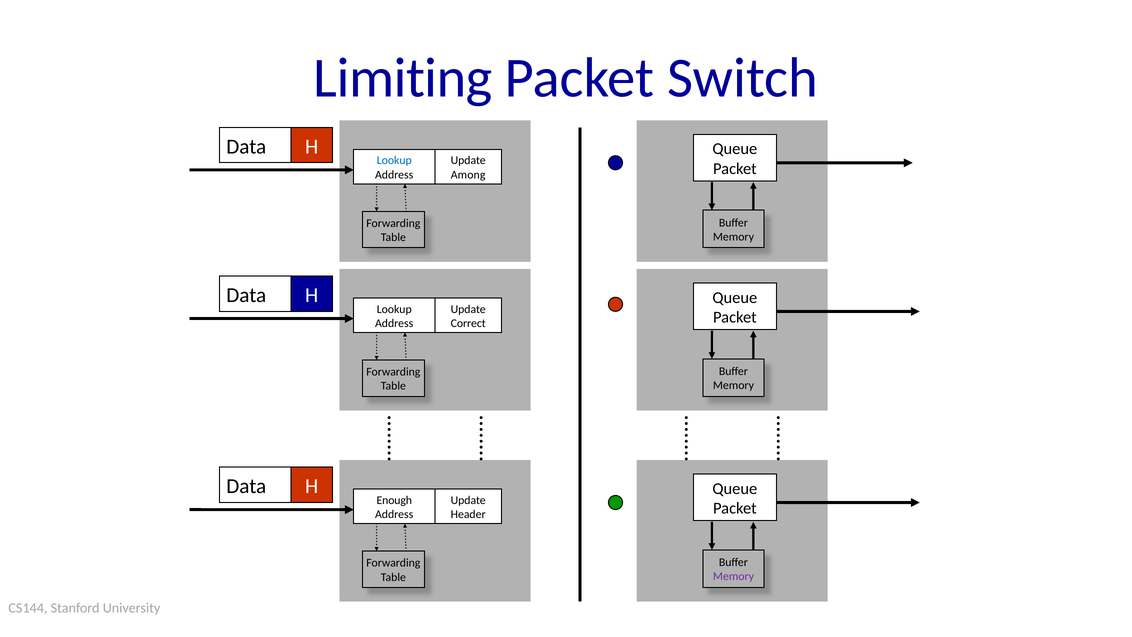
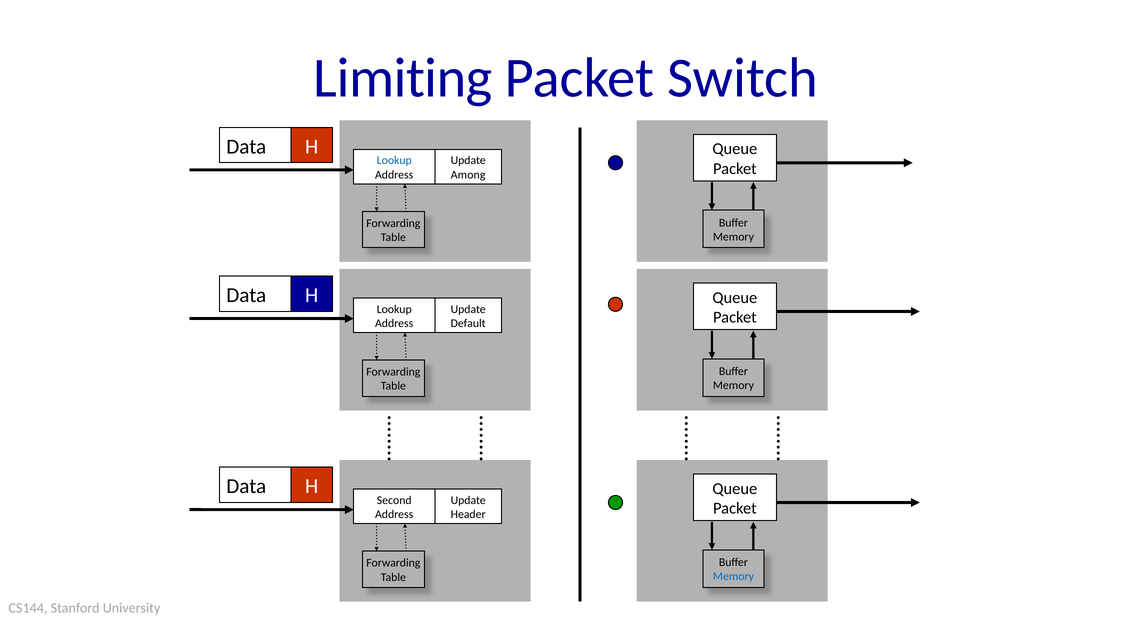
Correct: Correct -> Default (468, 323)
Enough: Enough -> Second (394, 500)
Memory colour: purple -> blue (733, 576)
